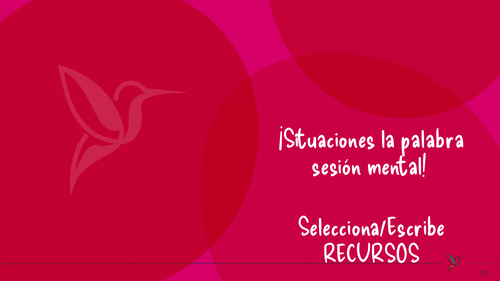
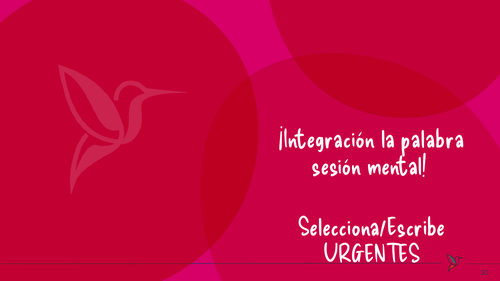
¡Situaciones: ¡Situaciones -> ¡Integración (327, 140)
RECURSOS: RECURSOS -> URGENTES (372, 255)
